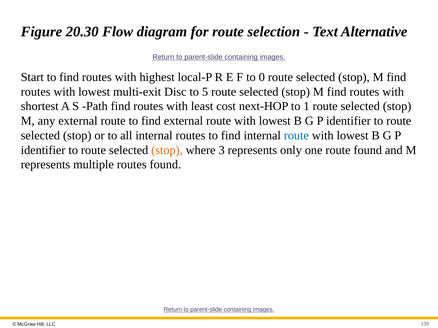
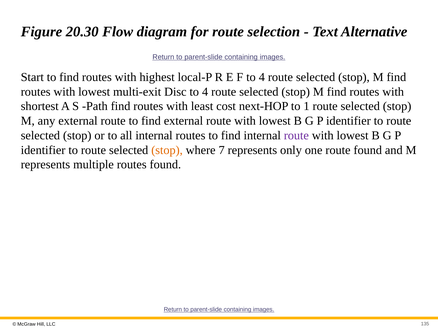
F to 0: 0 -> 4 (262, 77)
Disc to 5: 5 -> 4 (205, 92)
route colour: blue -> purple (296, 136)
3: 3 -> 7 (222, 150)
